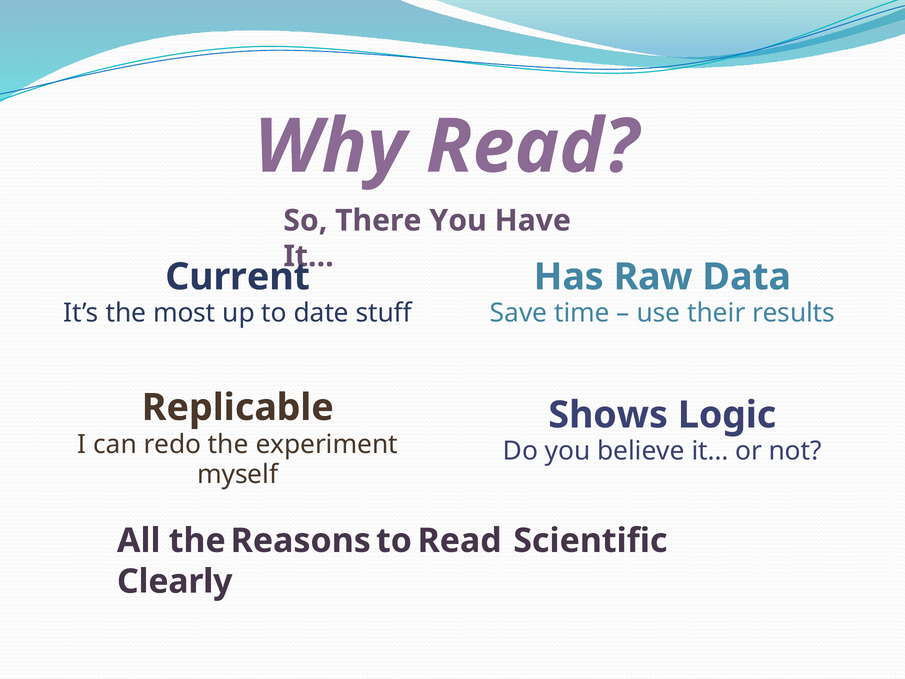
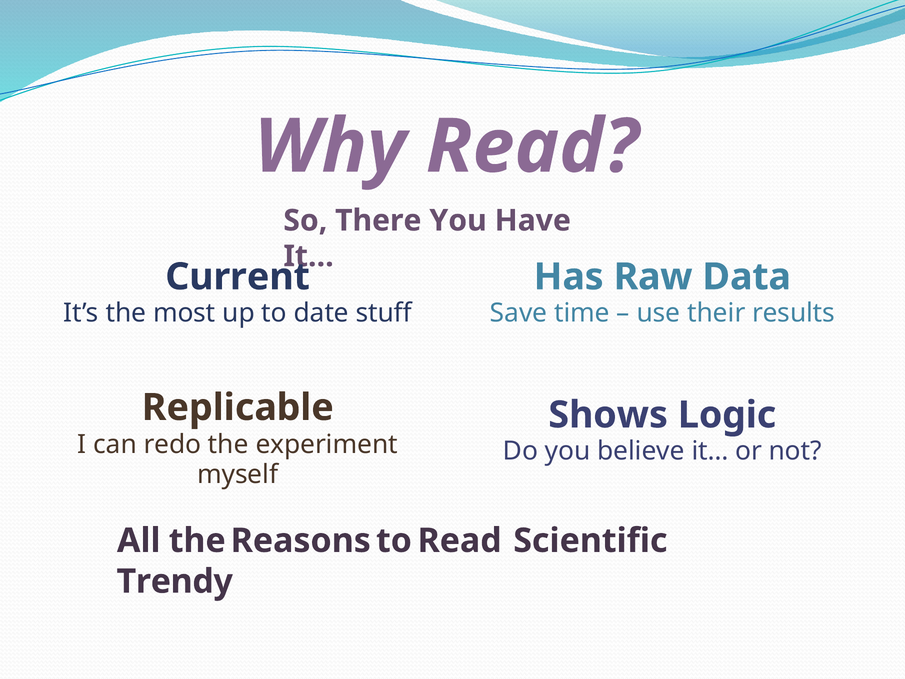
Clearly: Clearly -> Trendy (175, 581)
